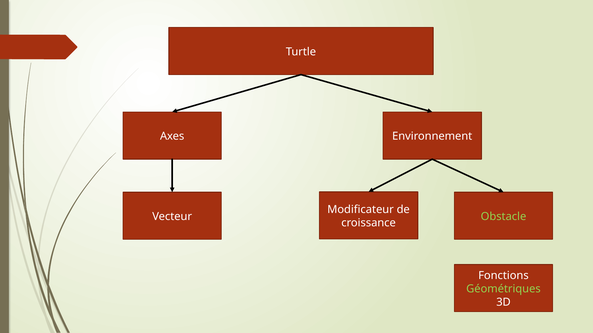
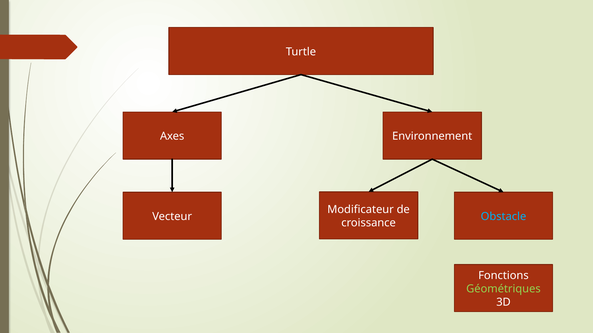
Obstacle colour: light green -> light blue (504, 217)
